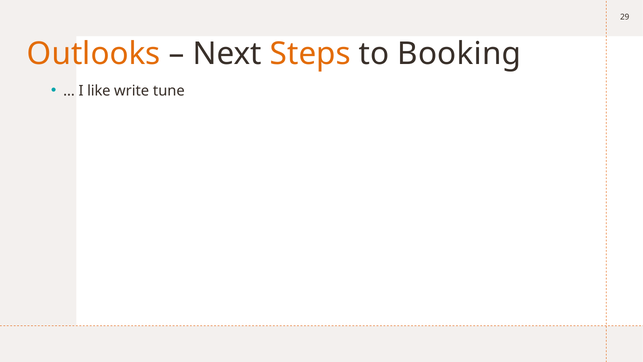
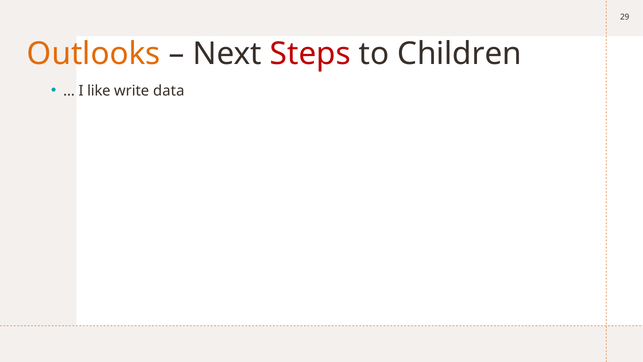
Steps colour: orange -> red (310, 54)
Booking: Booking -> Children (460, 54)
tune: tune -> data (169, 91)
